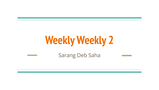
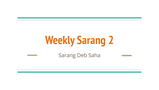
Weekly Weekly: Weekly -> Sarang (91, 40)
